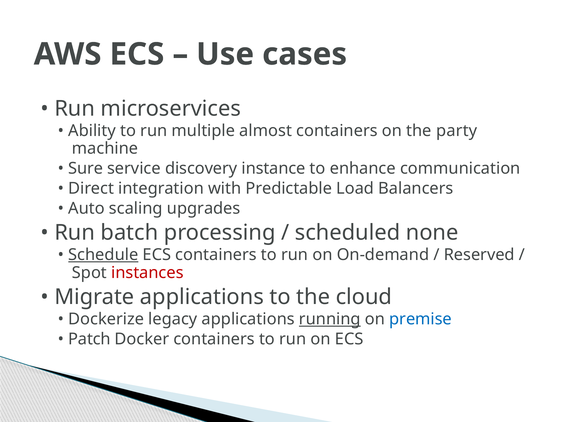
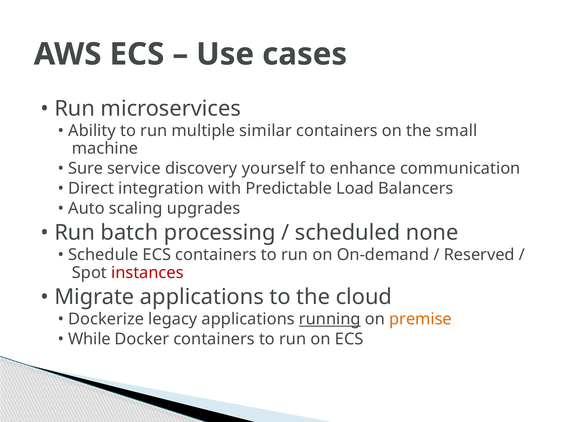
almost: almost -> similar (266, 131)
party: party -> small (457, 131)
instance: instance -> yourself (273, 169)
Schedule underline: present -> none (103, 255)
premise colour: blue -> orange (421, 319)
Patch: Patch -> While (89, 339)
